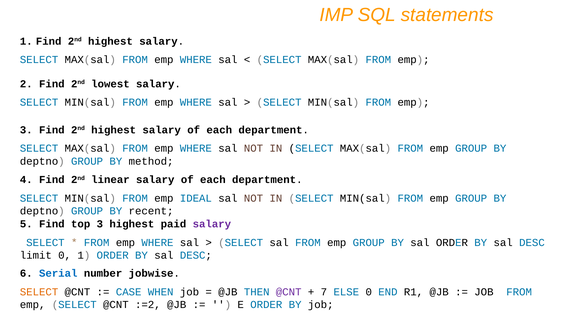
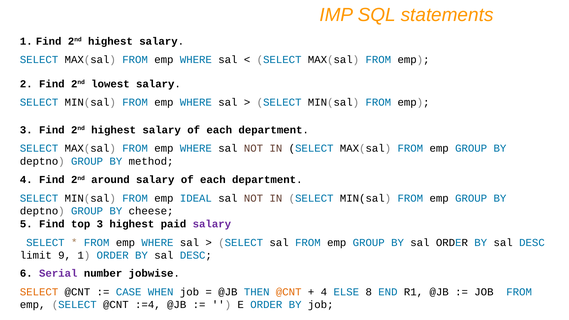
linear: linear -> around (110, 180)
recent: recent -> cheese (151, 211)
limit 0: 0 -> 9 (65, 255)
Serial colour: blue -> purple (58, 273)
@CNT colour: purple -> orange (289, 292)
7: 7 -> 4 (324, 292)
ELSE 0: 0 -> 8 (369, 292)
:=2: :=2 -> :=4 (148, 305)
